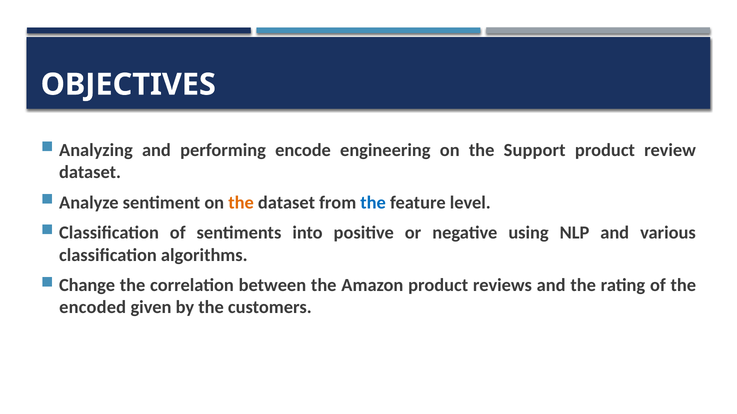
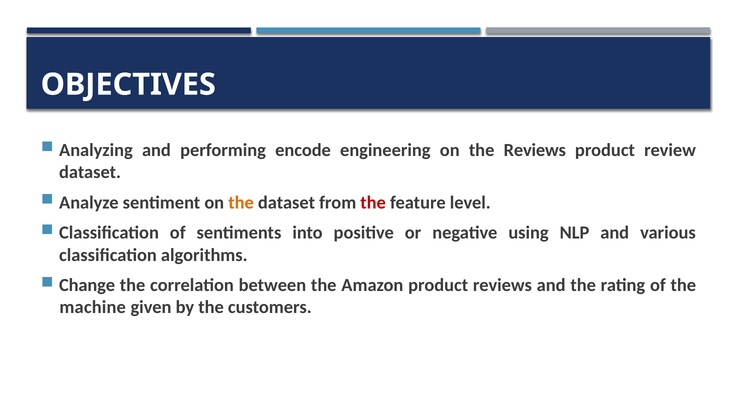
the Support: Support -> Reviews (535, 150)
the colour: blue -> red (373, 203)
encoded: encoded -> machine (93, 308)
